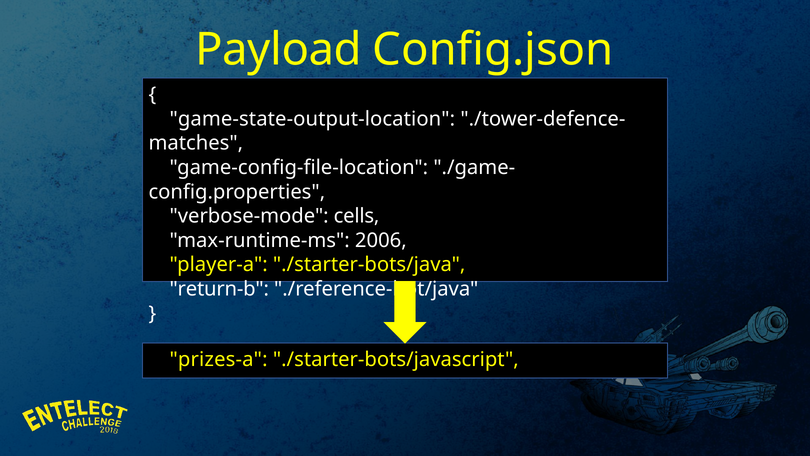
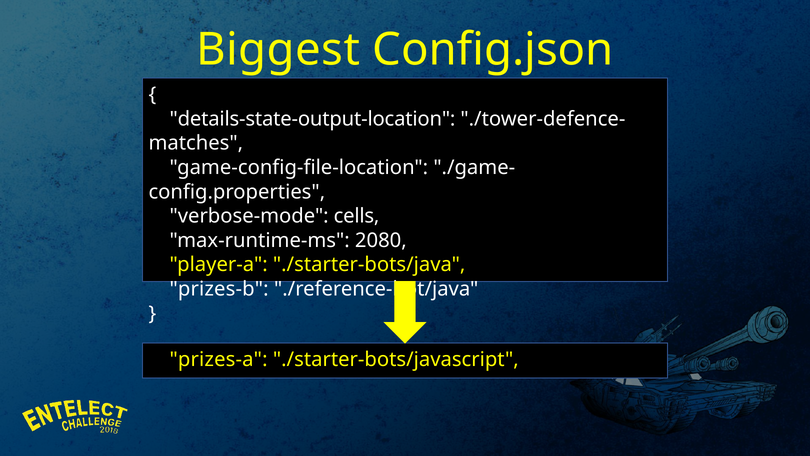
Payload: Payload -> Biggest (278, 50)
game-state-output-location: game-state-output-location -> details-state-output-location (312, 119)
2006: 2006 -> 2080 (381, 240)
return-b: return-b -> prizes-b (219, 289)
